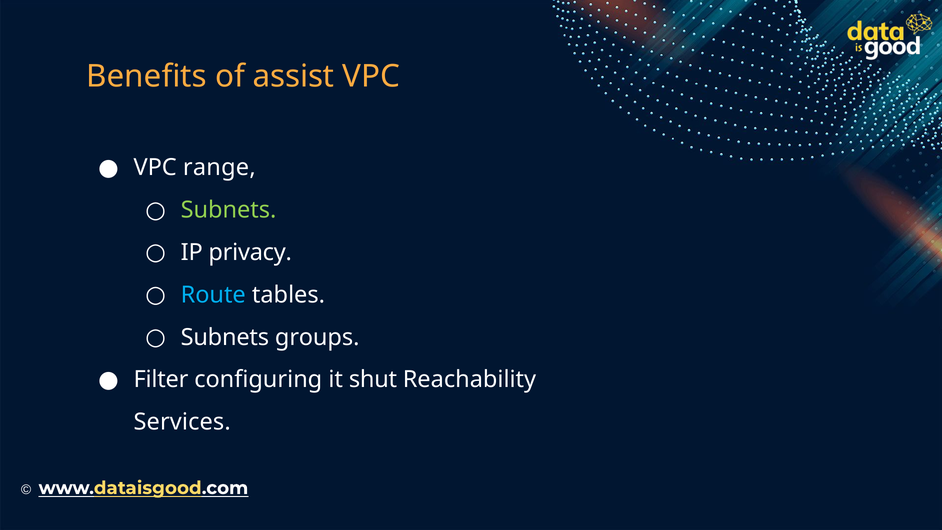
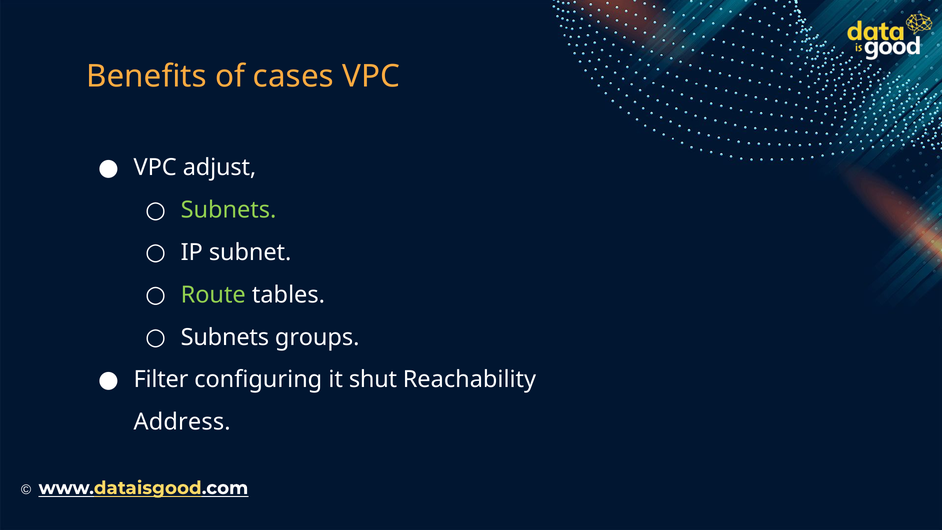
assist: assist -> cases (294, 76)
range: range -> adjust (220, 168)
privacy: privacy -> subnet (250, 252)
Route colour: light blue -> light green (213, 295)
Services: Services -> Address (182, 422)
